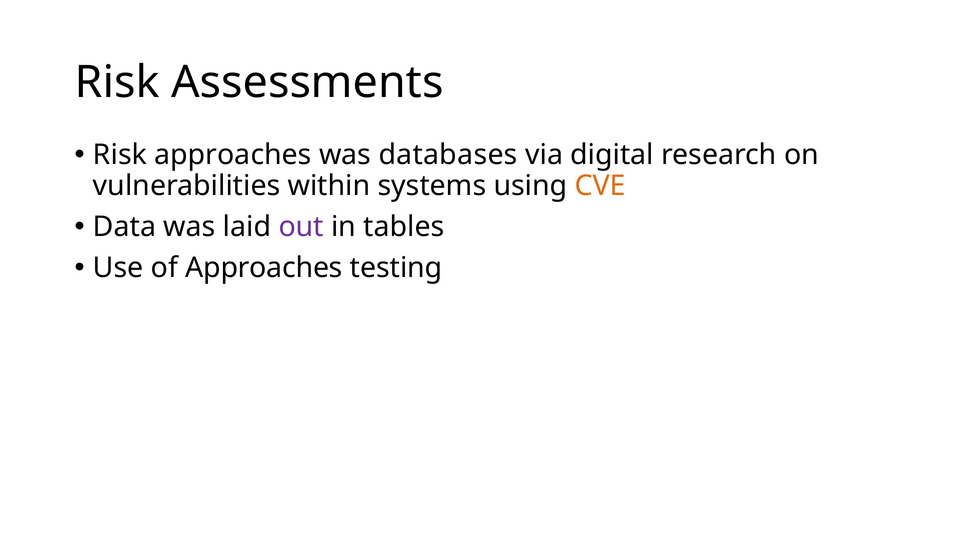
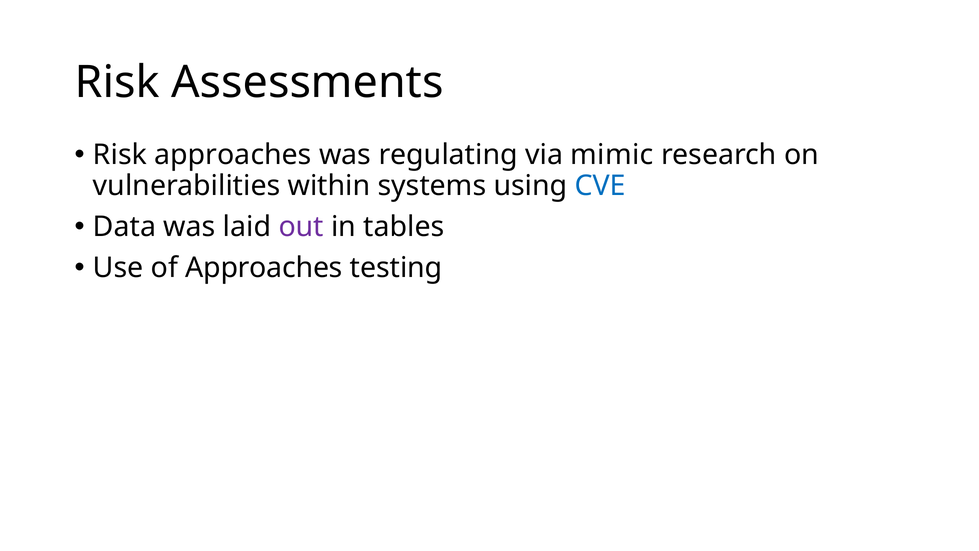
databases: databases -> regulating (448, 155)
digital: digital -> mimic (612, 155)
CVE colour: orange -> blue (600, 186)
